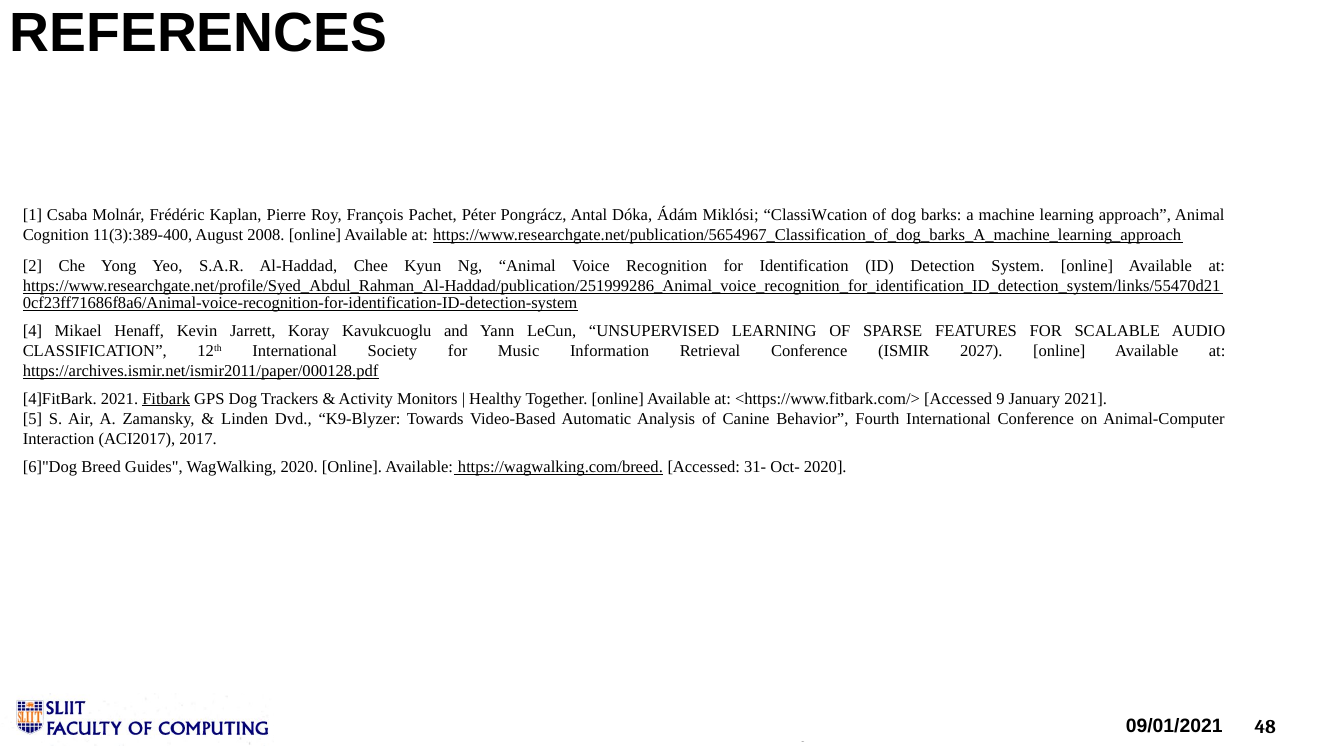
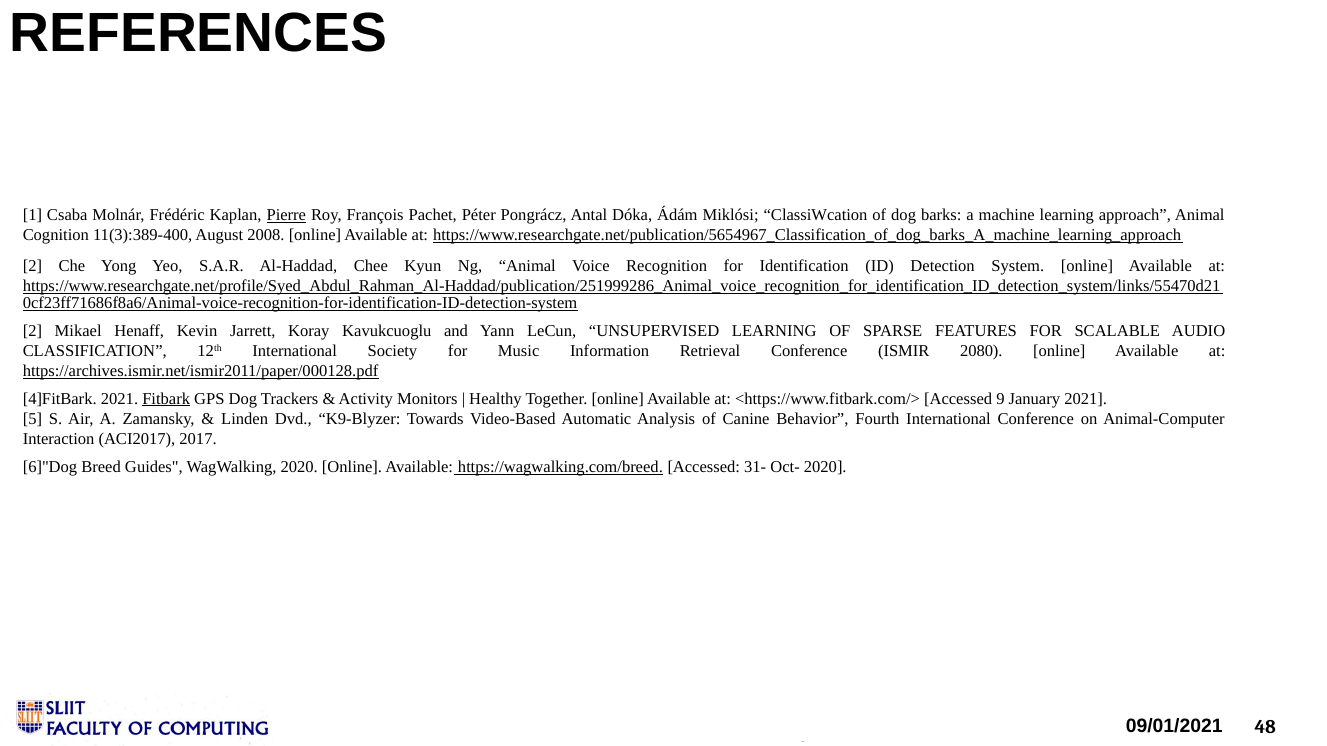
Pierre underline: none -> present (286, 215)
4: 4 -> 2 (32, 331)
2027: 2027 -> 2080 (981, 351)
